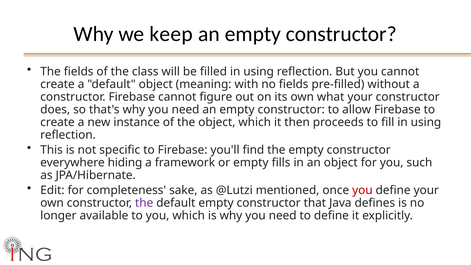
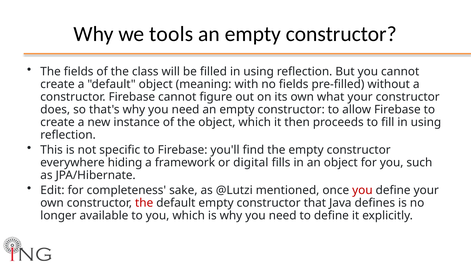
keep: keep -> tools (171, 34)
or empty: empty -> digital (251, 163)
the colour: purple -> red (144, 203)
